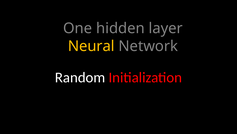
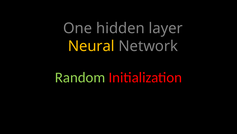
Random colour: white -> light green (80, 77)
